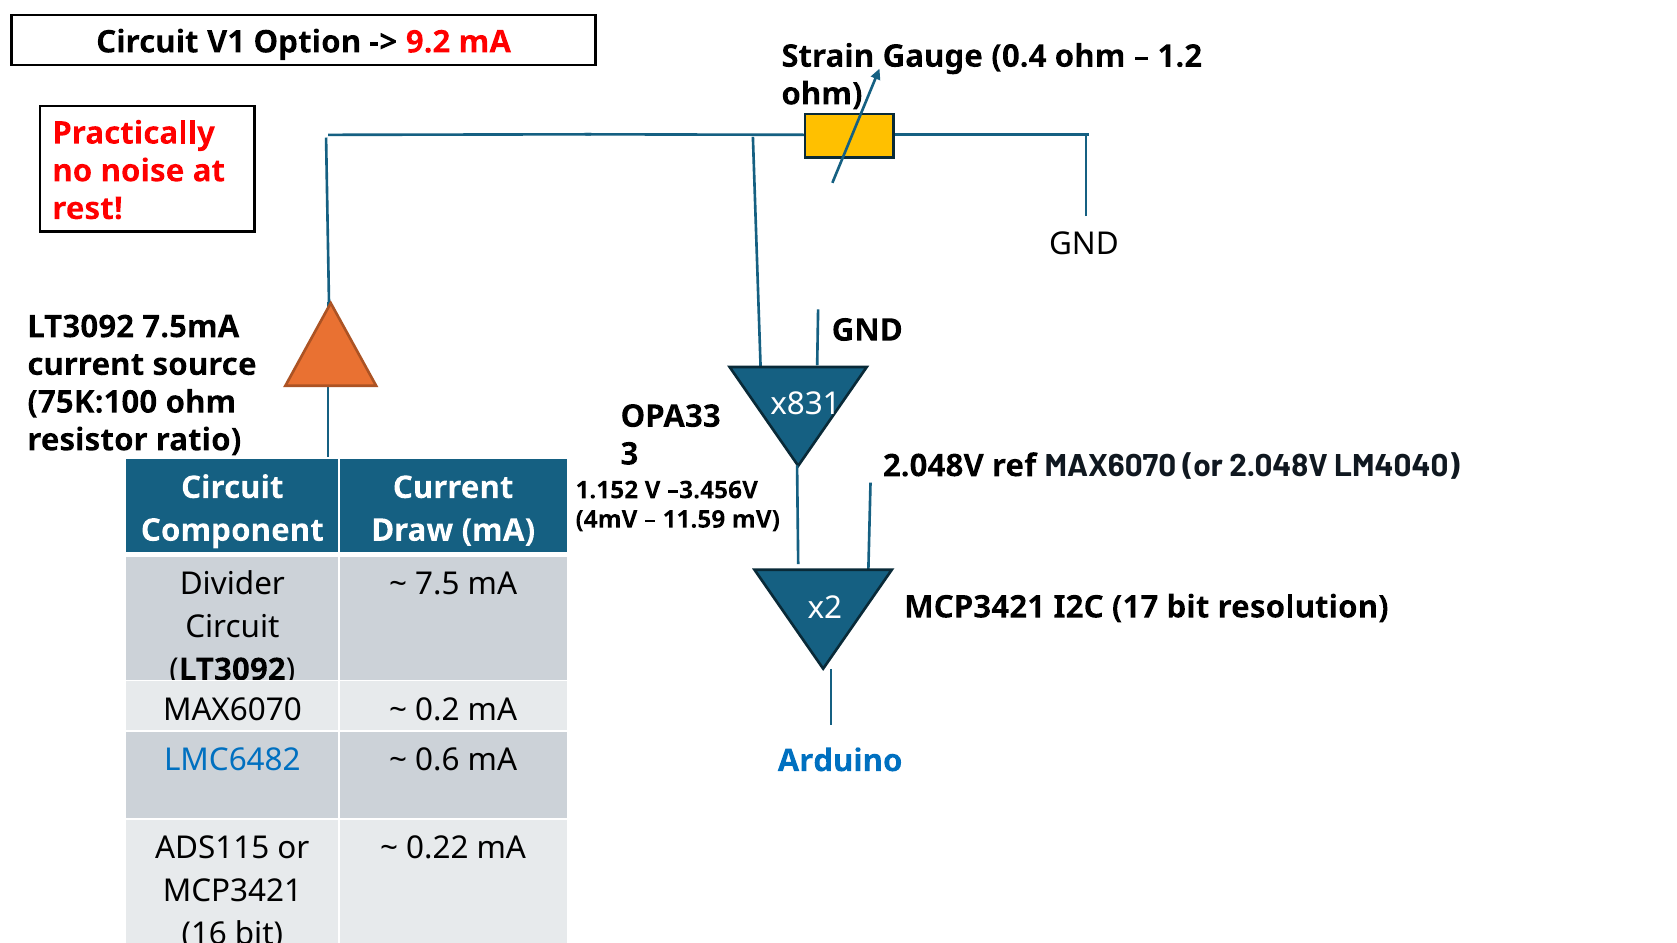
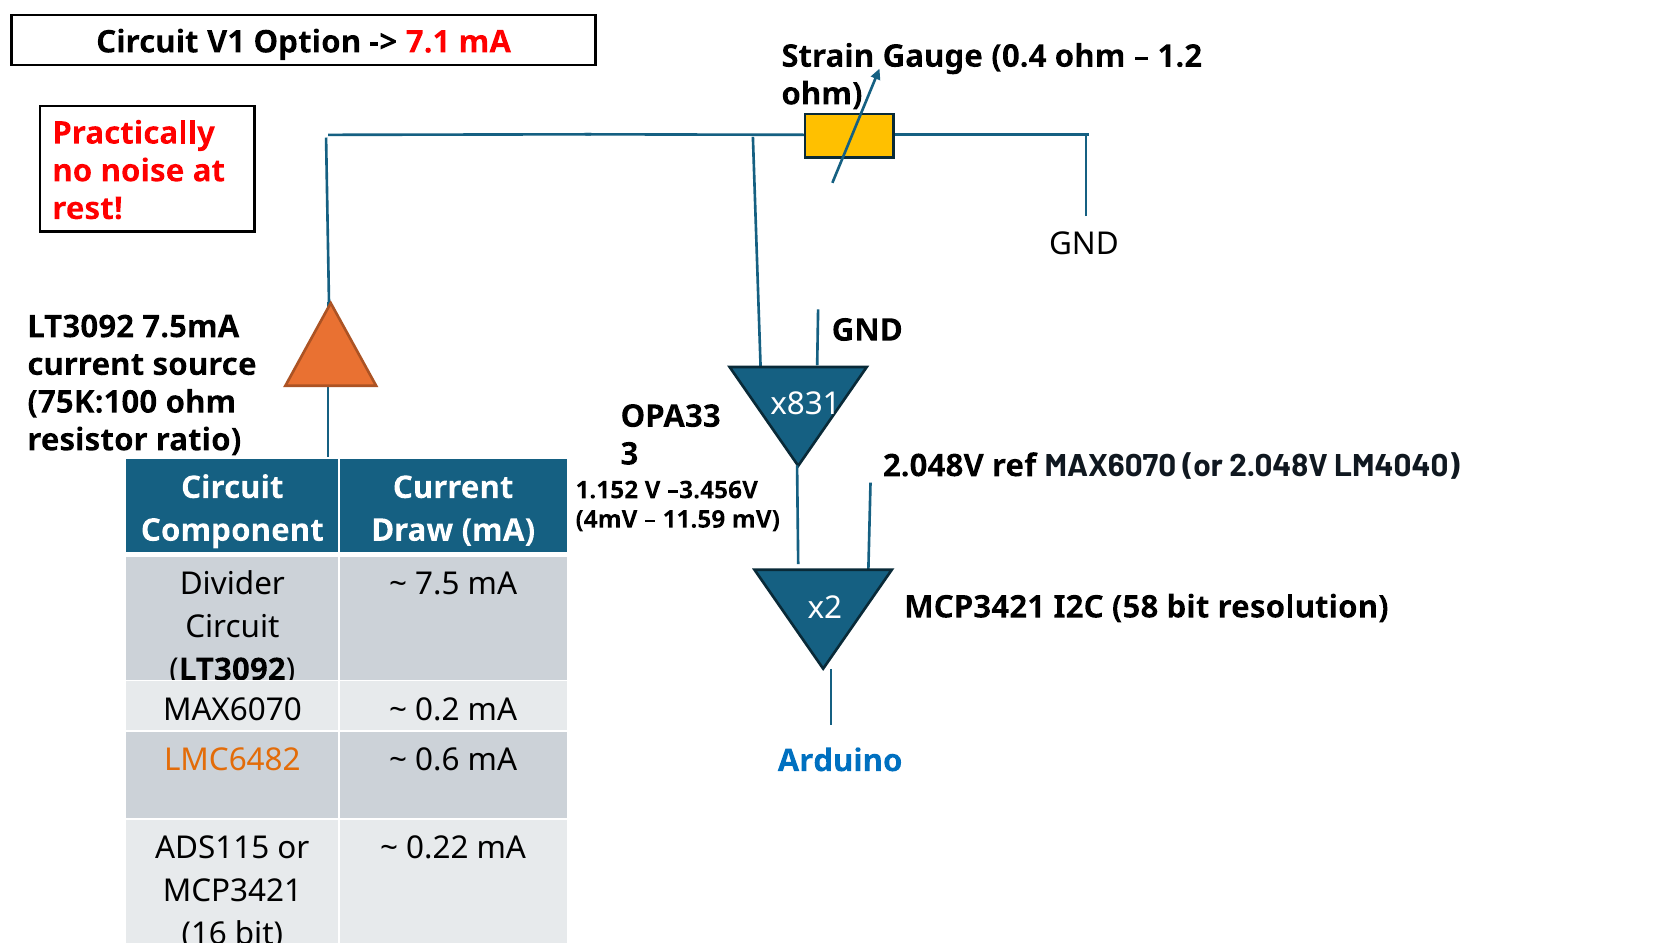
9.2: 9.2 -> 7.1 (428, 42)
17: 17 -> 58 (1135, 607)
LMC6482 colour: blue -> orange (232, 761)
